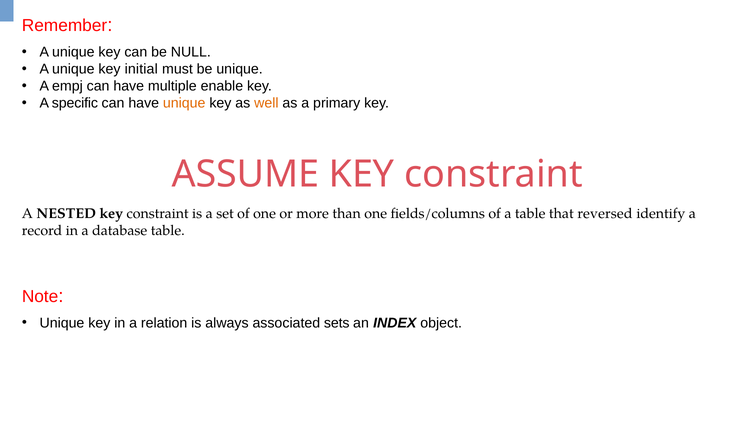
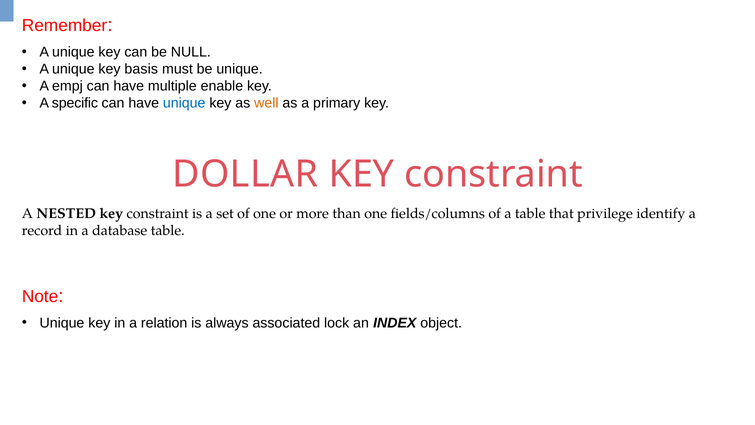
initial: initial -> basis (141, 69)
unique colour: orange -> blue (184, 103)
ASSUME: ASSUME -> DOLLAR (245, 174)
reversed: reversed -> privilege (605, 213)
sets: sets -> lock (337, 323)
